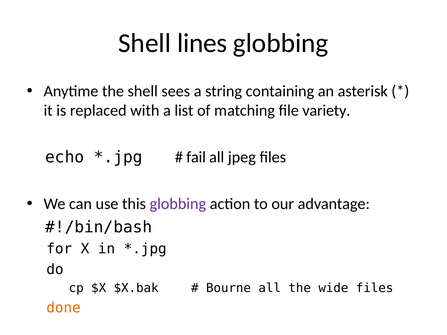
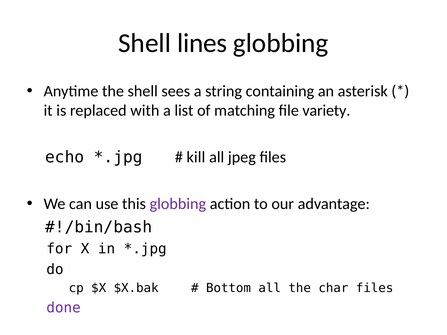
fail: fail -> kill (196, 157)
Bourne: Bourne -> Bottom (228, 288)
wide: wide -> char (333, 288)
done colour: orange -> purple (64, 308)
